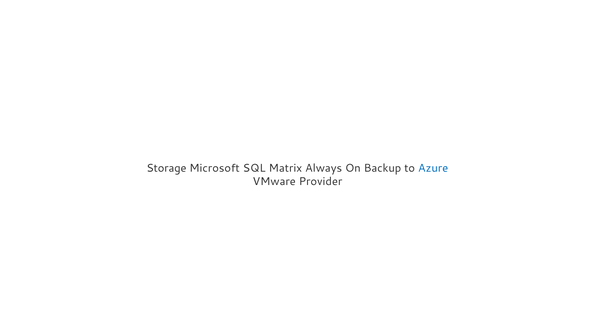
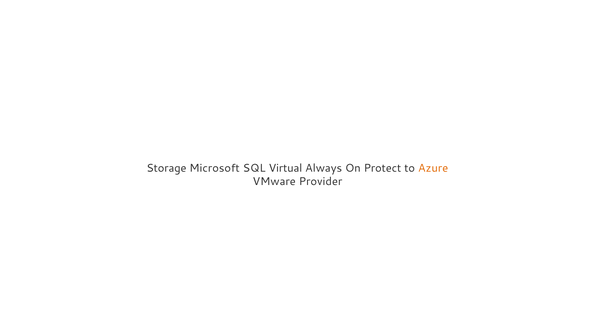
Matrix: Matrix -> Virtual (285, 168)
Backup: Backup -> Protect (382, 168)
Azure colour: blue -> orange (433, 168)
